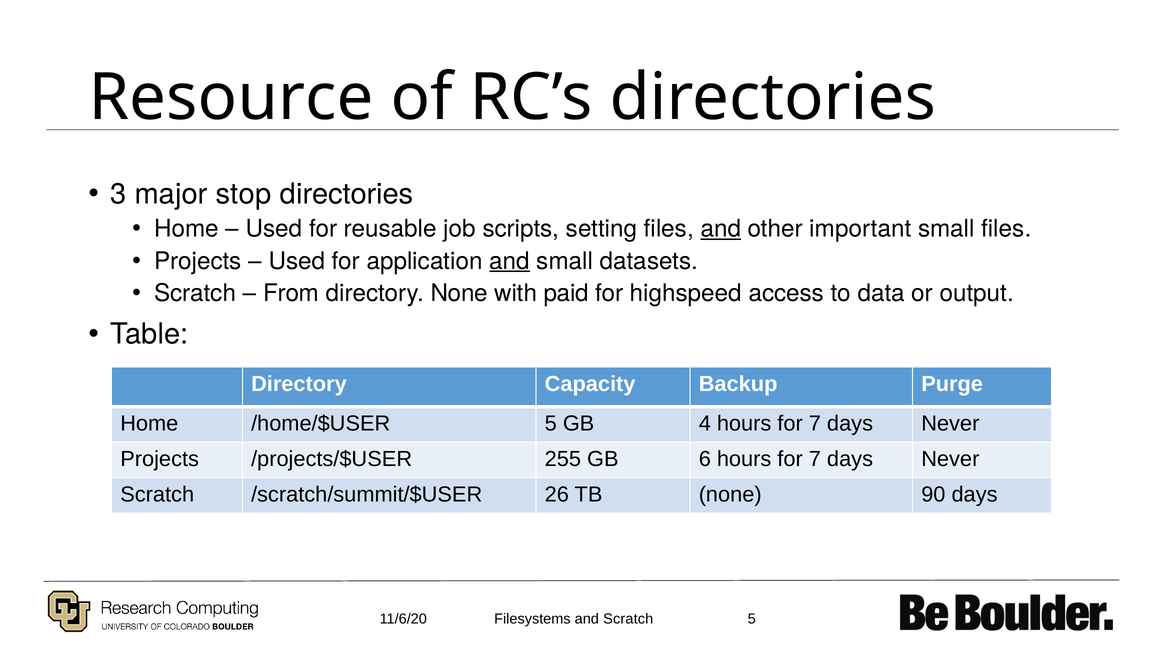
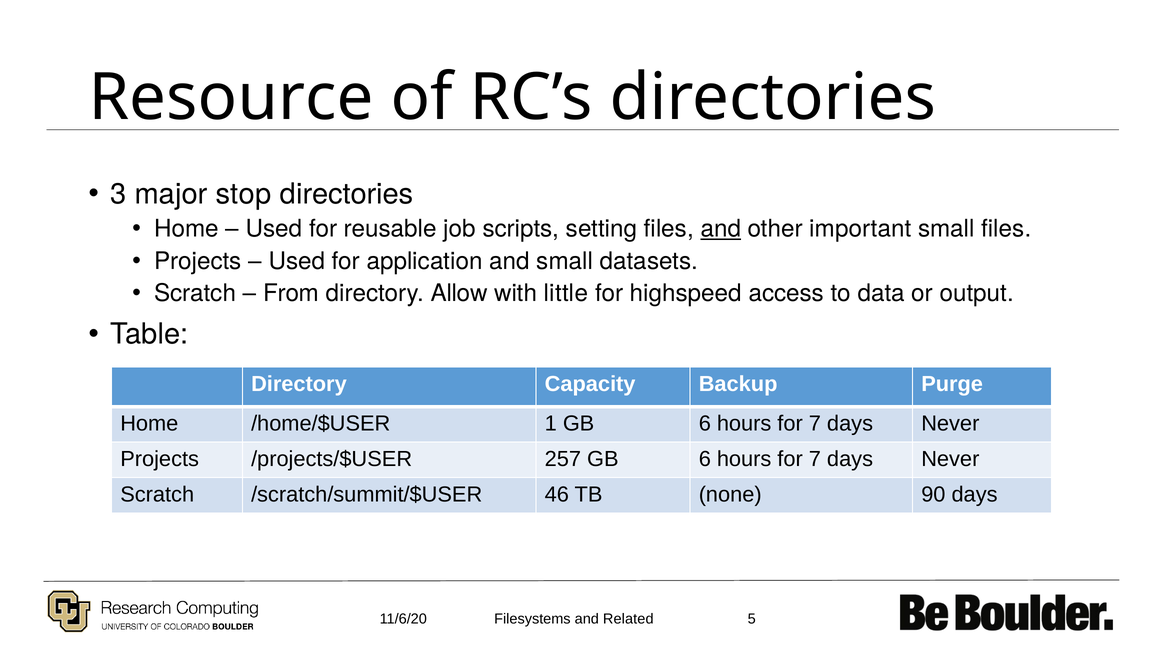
and underline: present -> none (510, 261)
directory None: None -> Allow (459, 293)
paid: paid -> little (566, 293)
/home/$USER 5: 5 -> 1 (551, 424)
4: 4 -> 6 (705, 424)
255: 255 -> 257 (563, 459)
26: 26 -> 46 (557, 495)
and Scratch: Scratch -> Related (628, 619)
